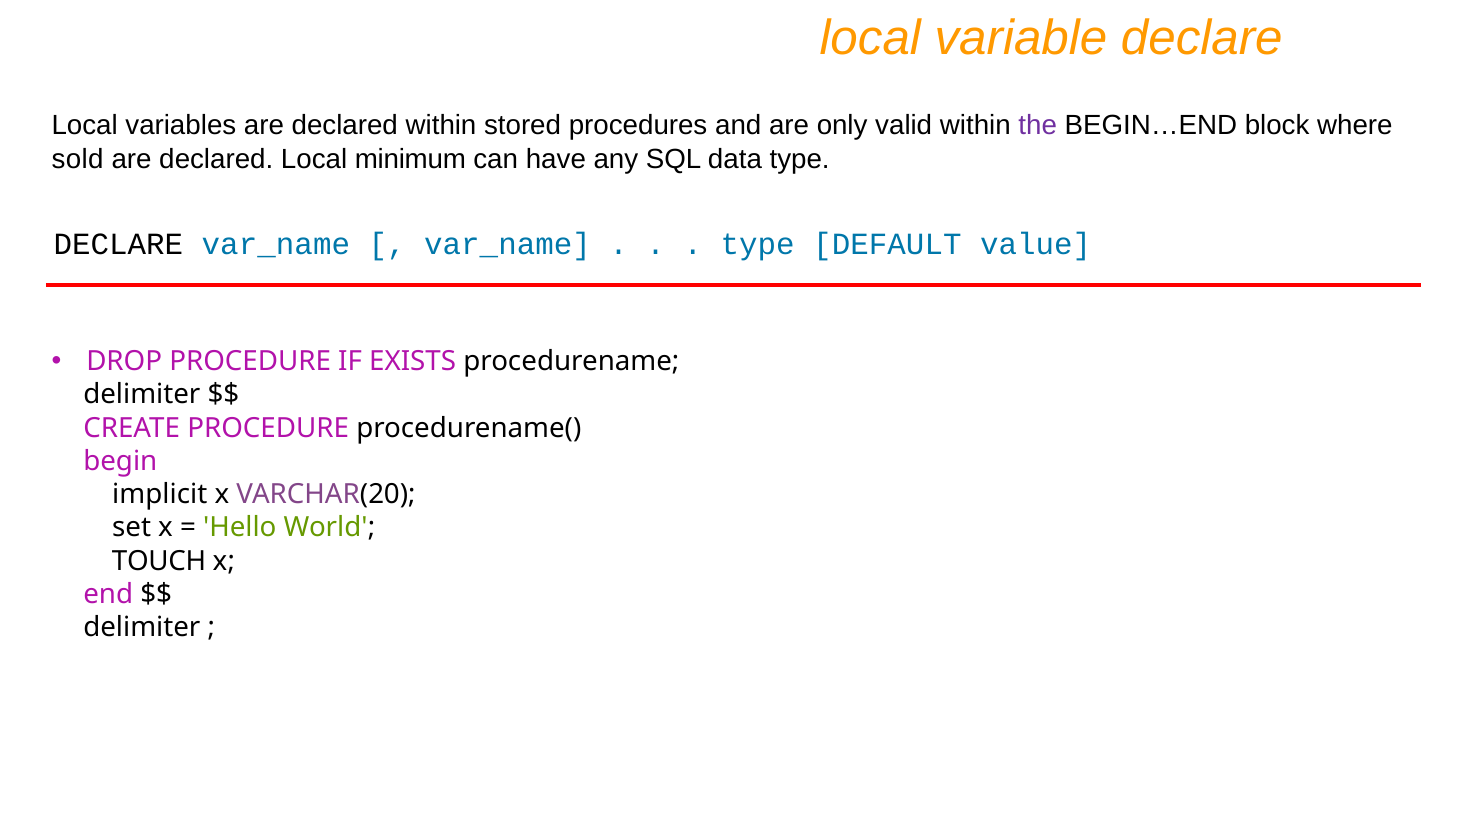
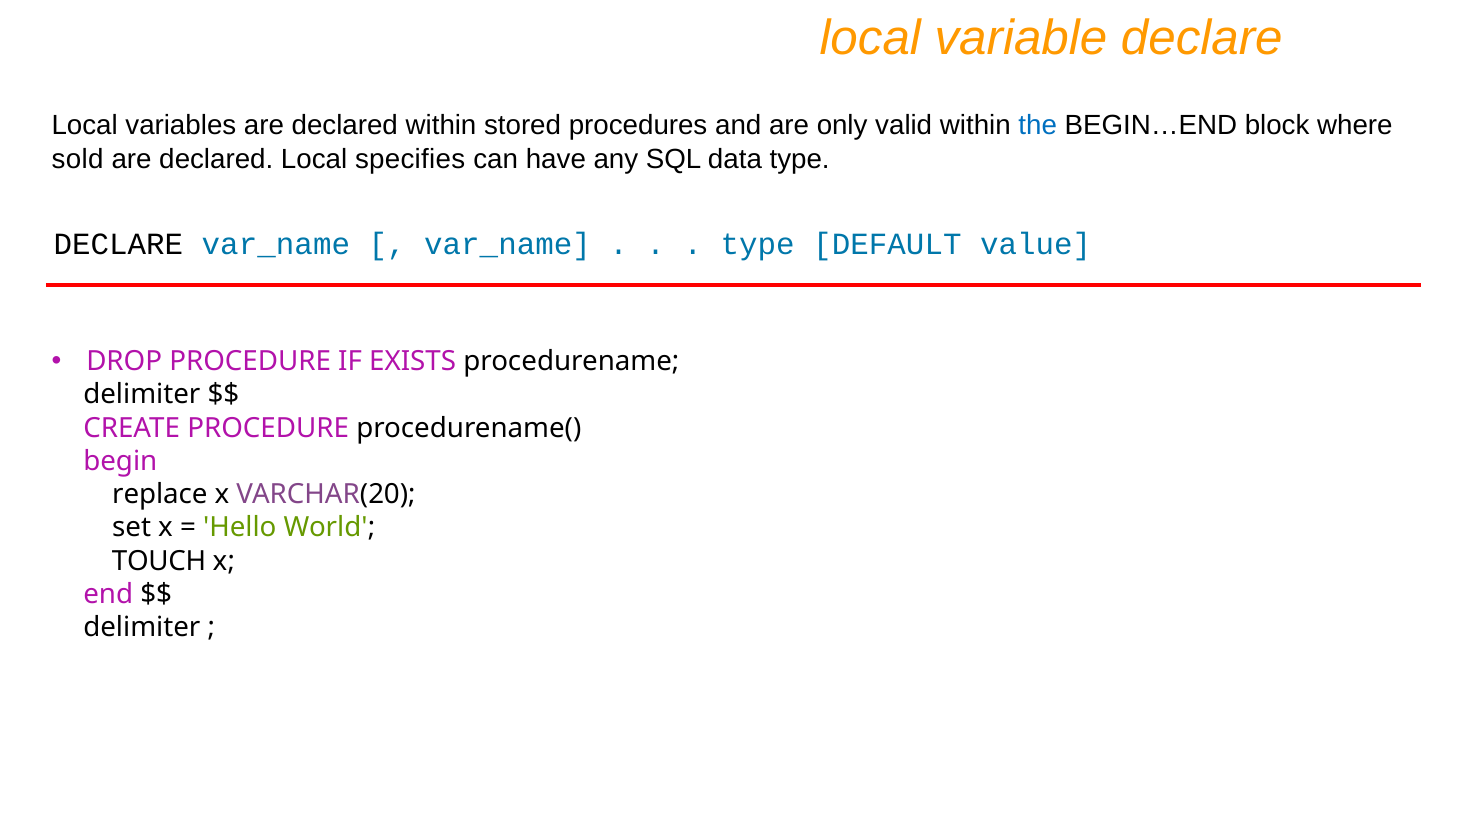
the colour: purple -> blue (1038, 126)
minimum: minimum -> specifies (410, 159)
implicit: implicit -> replace (160, 494)
